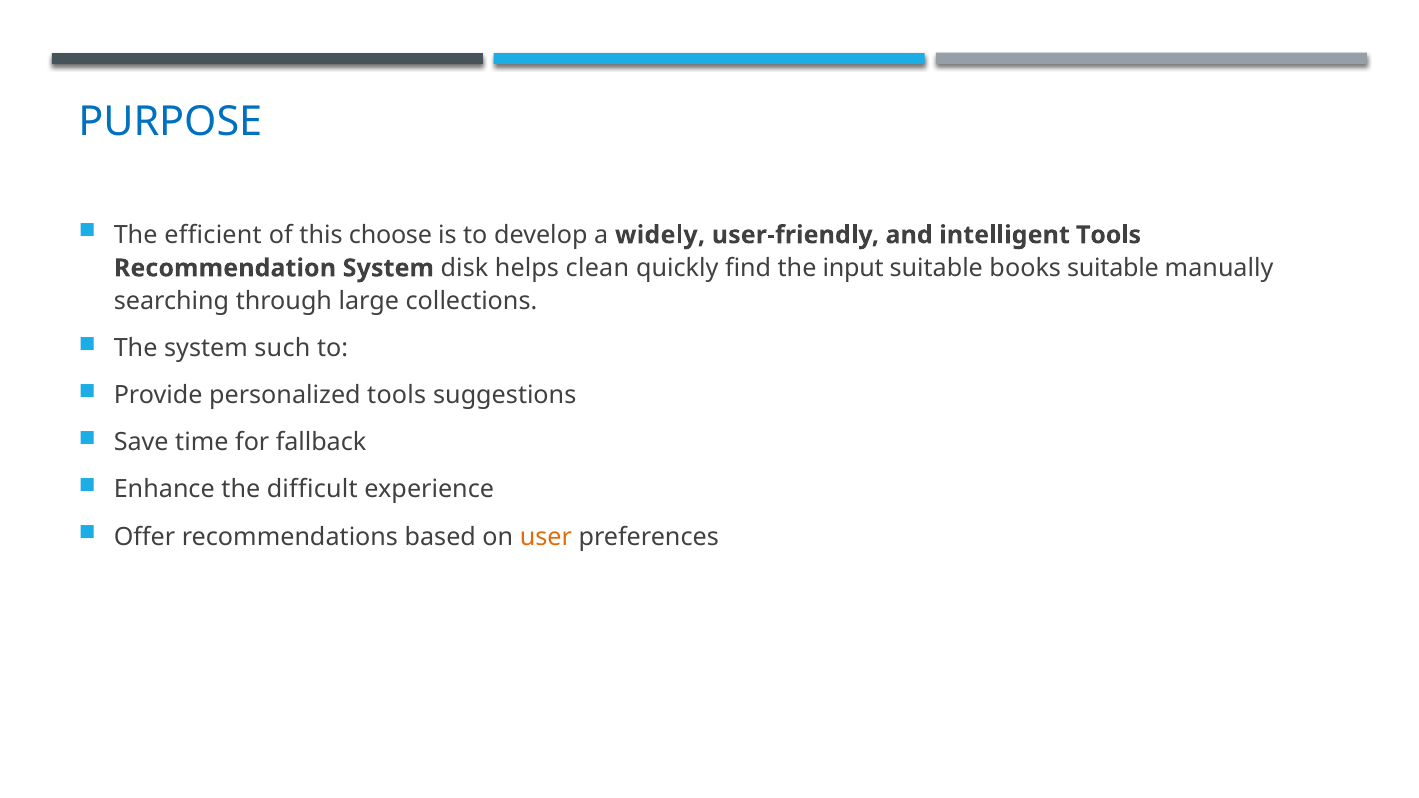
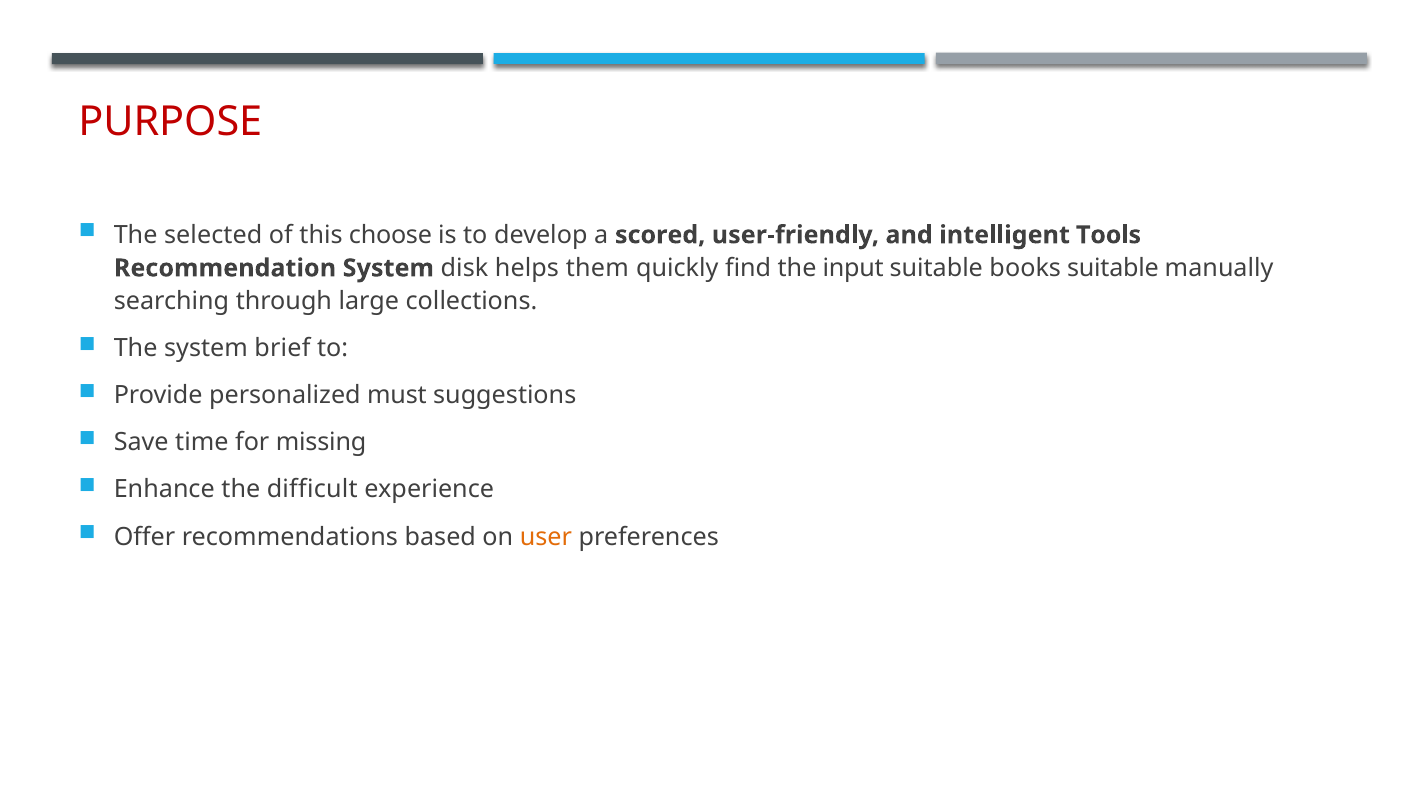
PURPOSE colour: blue -> red (170, 121)
efficient: efficient -> selected (213, 235)
widely: widely -> scored (660, 235)
clean: clean -> them (597, 268)
such: such -> brief (282, 348)
personalized tools: tools -> must (397, 396)
fallback: fallback -> missing (321, 443)
